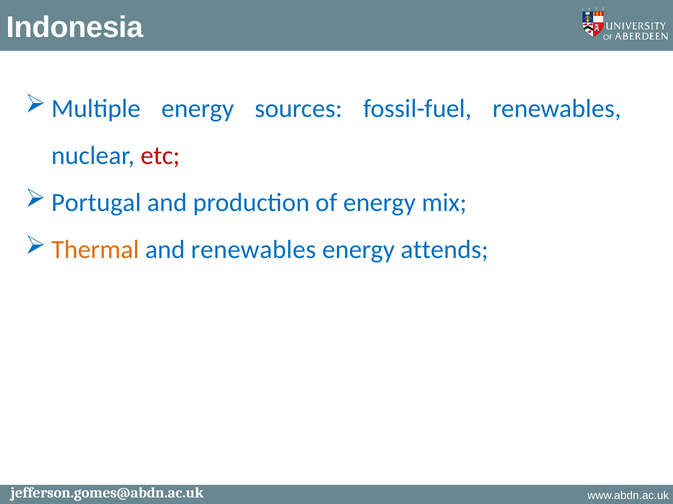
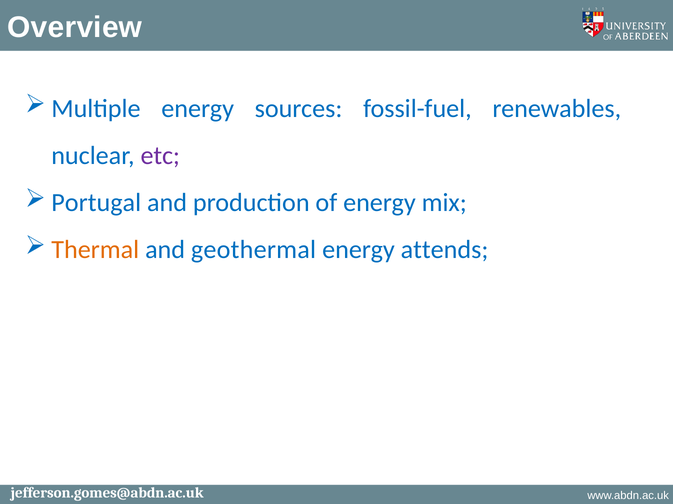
Indonesia: Indonesia -> Overview (75, 28)
etc colour: red -> purple (160, 156)
and renewables: renewables -> geothermal (254, 250)
